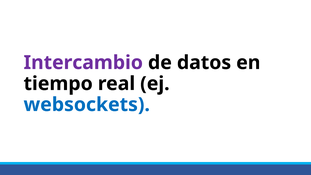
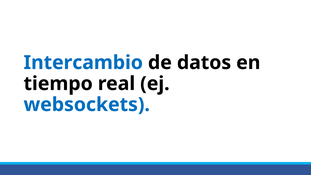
Intercambio colour: purple -> blue (83, 63)
